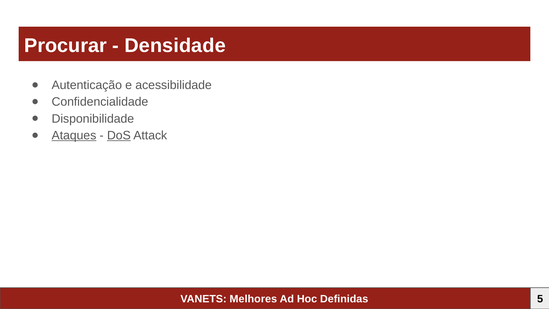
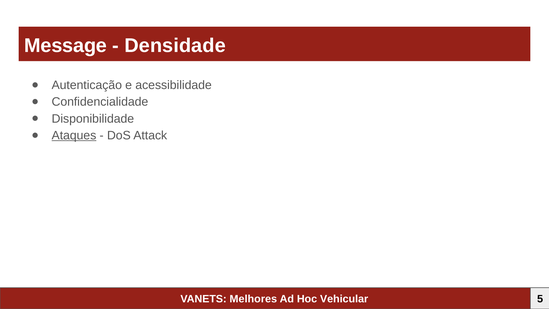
Procurar: Procurar -> Message (66, 45)
DoS underline: present -> none (119, 135)
Definidas: Definidas -> Vehicular (344, 299)
